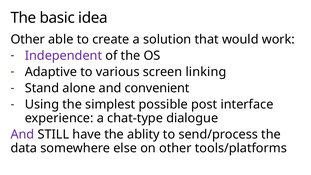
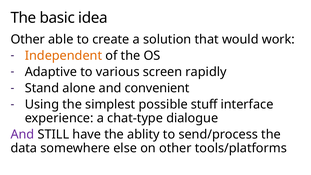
Independent colour: purple -> orange (63, 56)
linking: linking -> rapidly (206, 72)
post: post -> stuff (204, 104)
